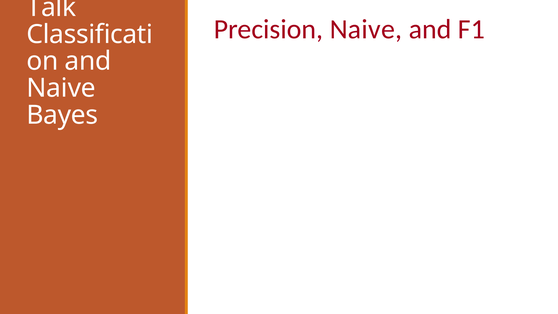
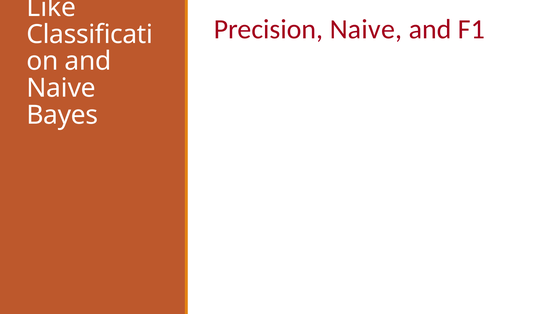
Talk: Talk -> Like (51, 7)
